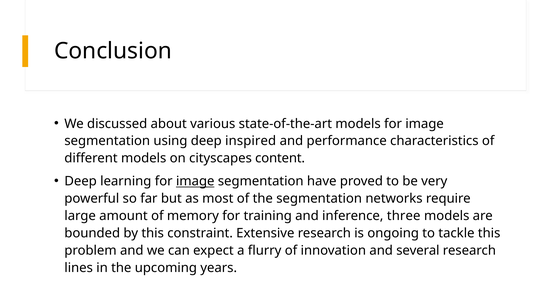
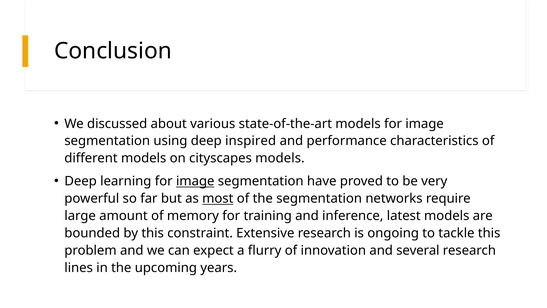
cityscapes content: content -> models (280, 158)
most underline: none -> present (218, 198)
three: three -> latest (404, 216)
